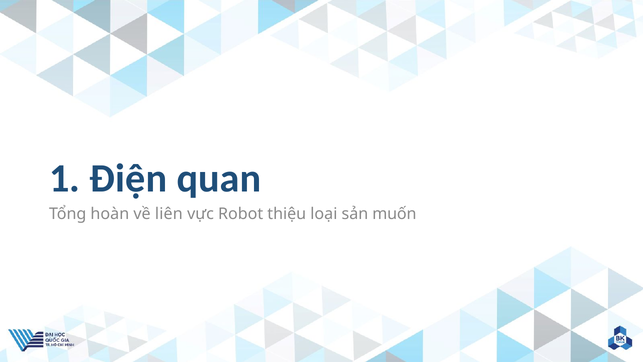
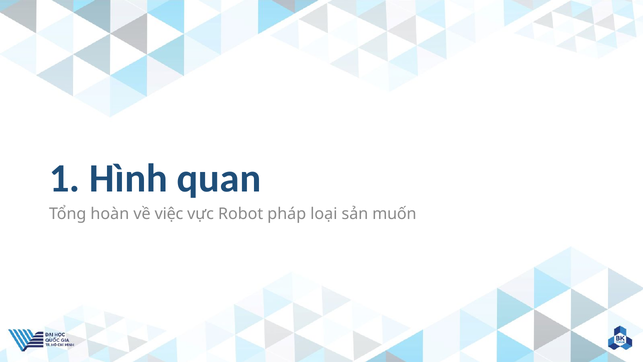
Điện: Điện -> Hình (128, 178)
liên: liên -> việc (169, 214)
thiệu: thiệu -> pháp (287, 214)
